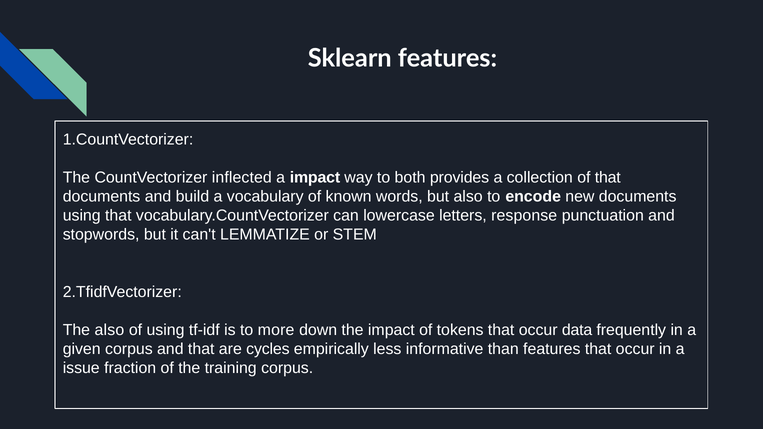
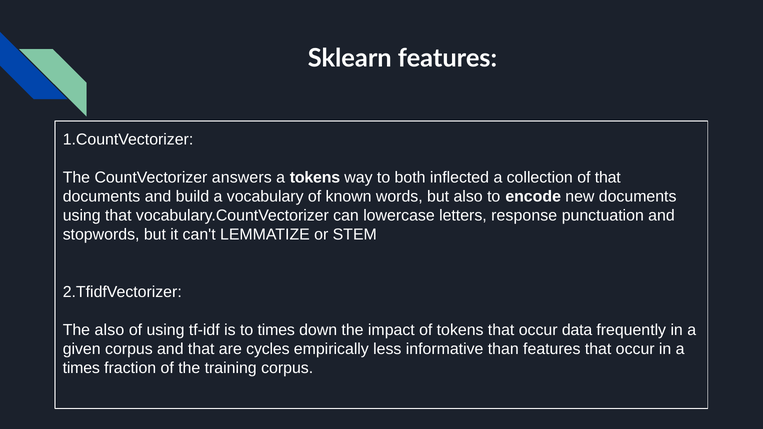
inflected: inflected -> answers (242, 178)
a impact: impact -> tokens (315, 178)
provides: provides -> inflected (459, 178)
to more: more -> times (276, 330)
issue: issue -> times (81, 368)
